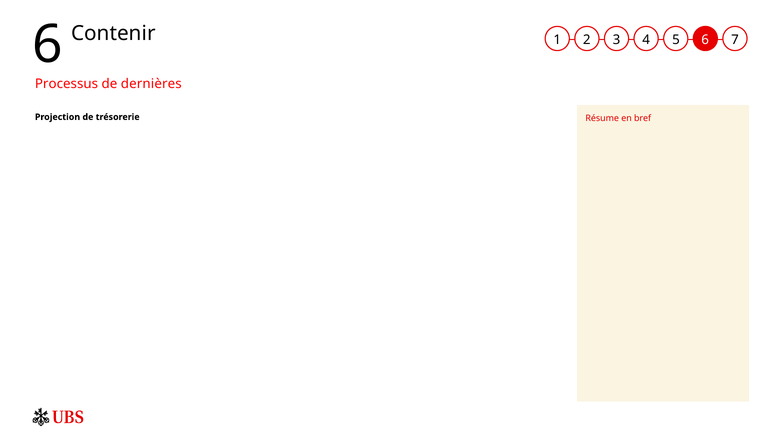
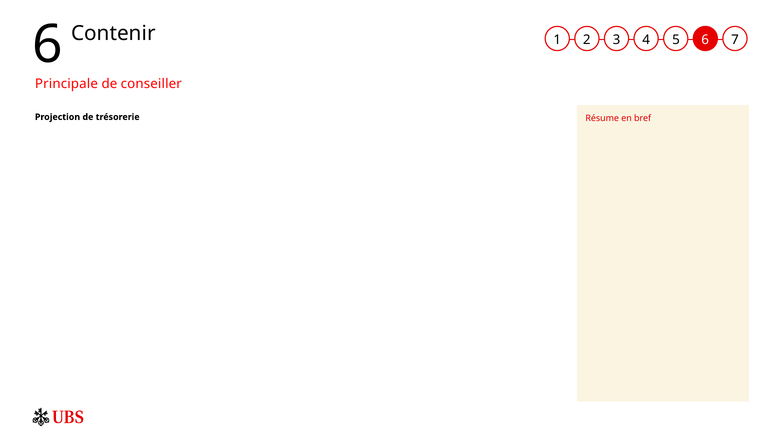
Processus: Processus -> Principale (66, 84)
dernières: dernières -> conseiller (151, 84)
